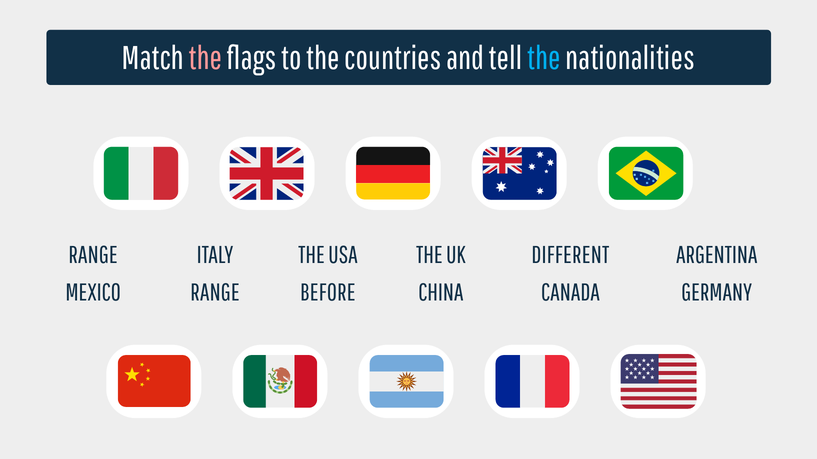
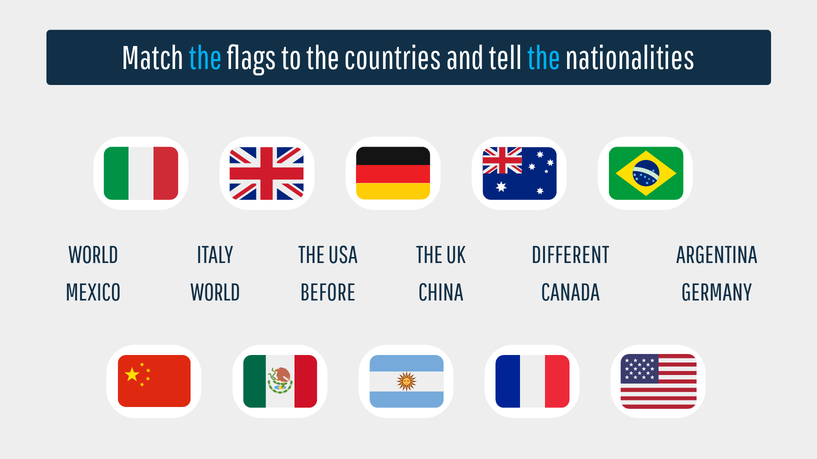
the colour: pink -> light blue (205, 58)
RANGE: RANGE -> WORLD (93, 255)
RANGE: RANGE -> WORLD (215, 293)
